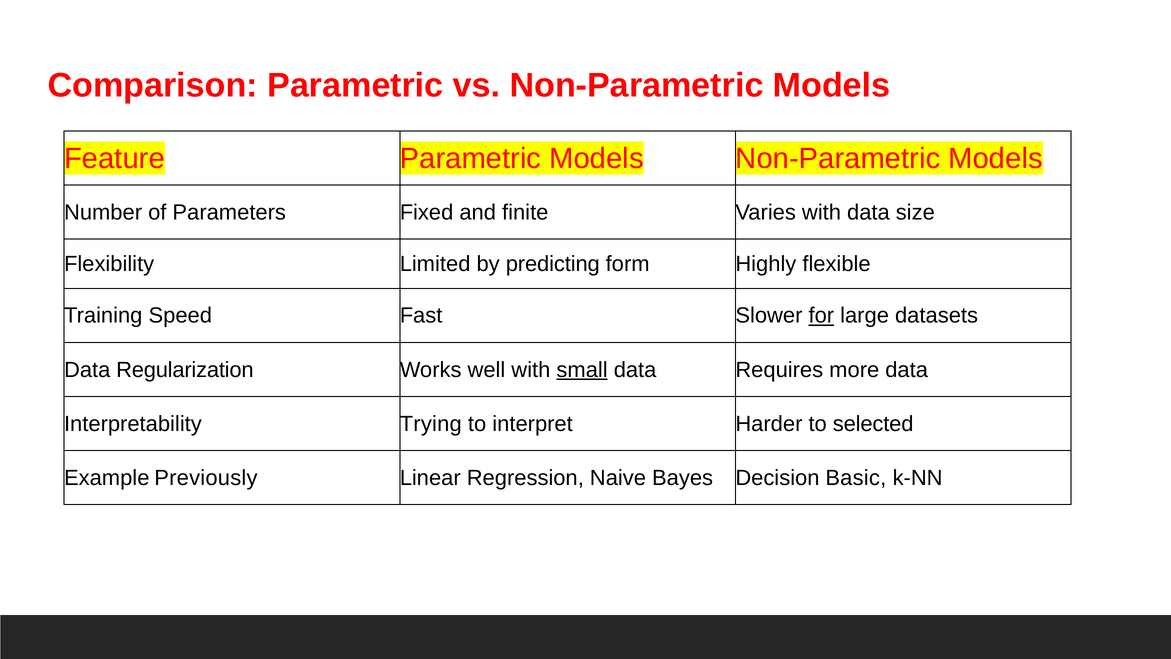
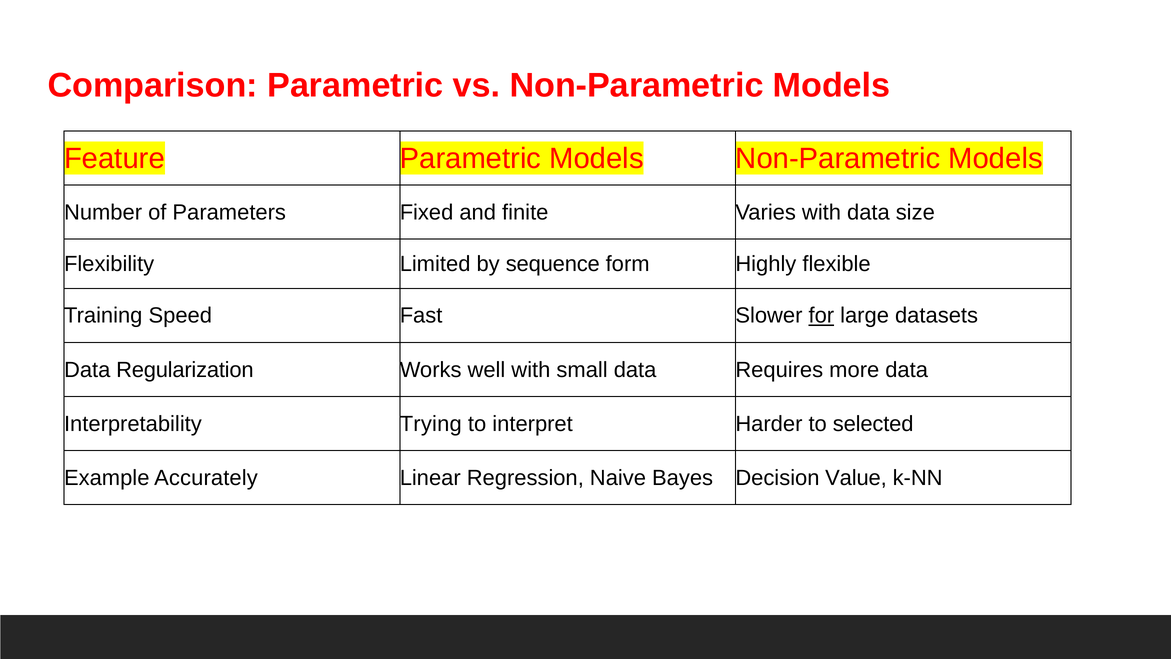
predicting: predicting -> sequence (553, 264)
small underline: present -> none (582, 370)
Previously: Previously -> Accurately (206, 478)
Basic: Basic -> Value (856, 478)
